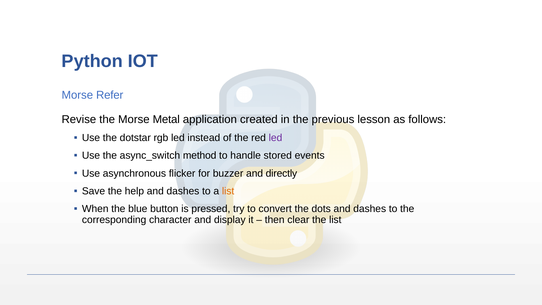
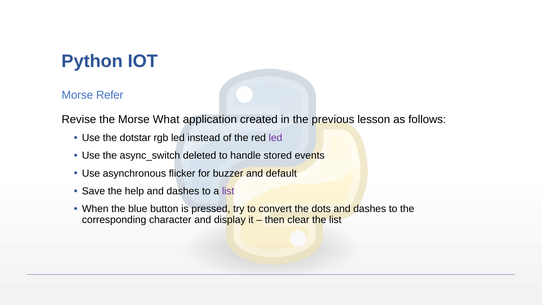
Metal: Metal -> What (166, 119)
method: method -> deleted (200, 155)
directly: directly -> default (281, 173)
list colour: orange -> purple (228, 191)
